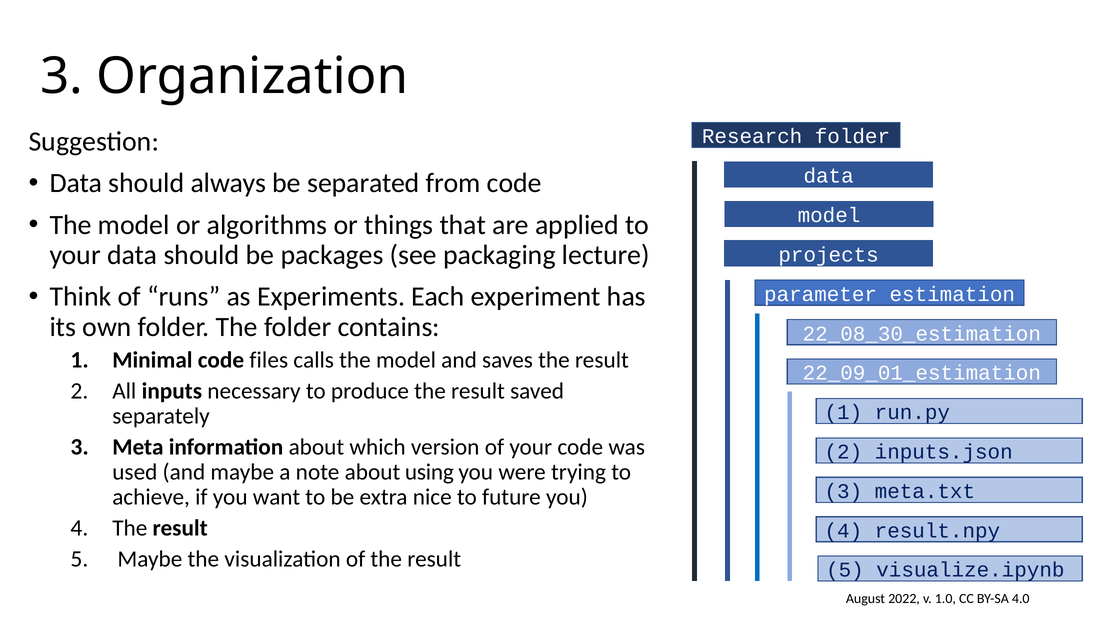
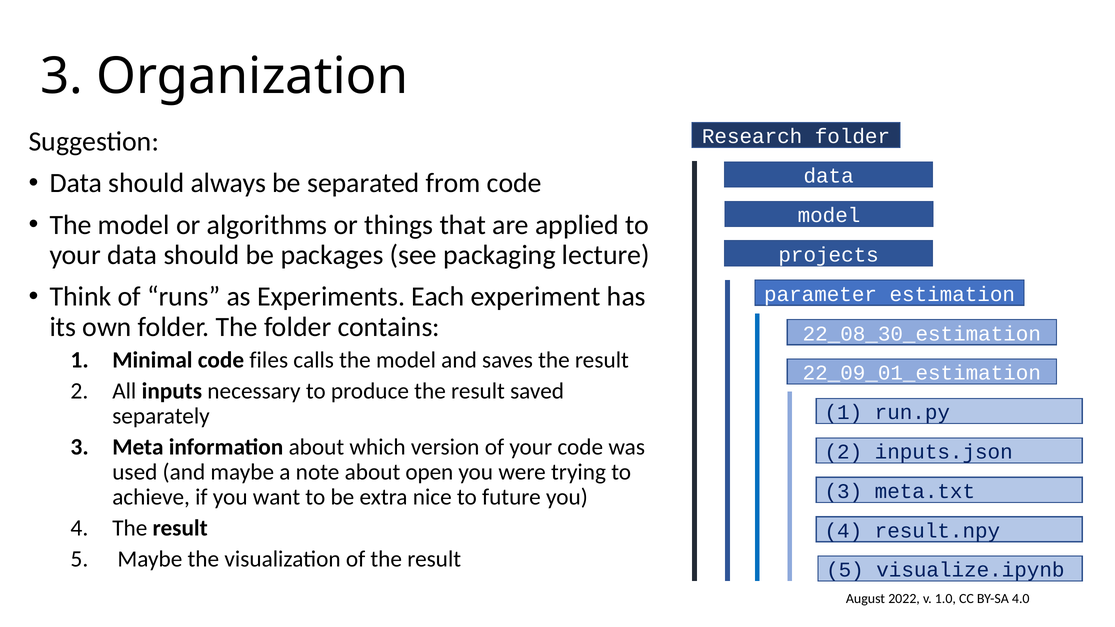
using: using -> open (429, 472)
